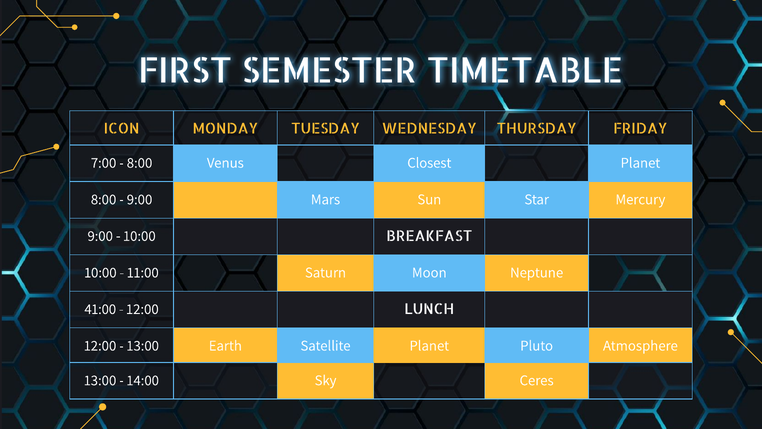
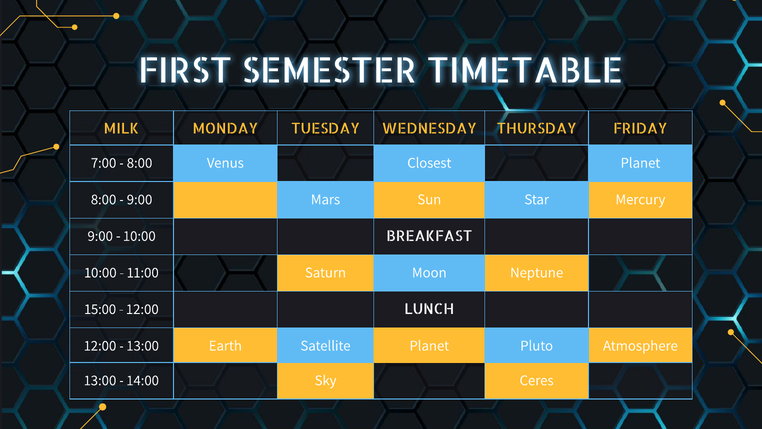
ICON: ICON -> MILK (121, 129)
41:00: 41:00 -> 15:00 (100, 309)
